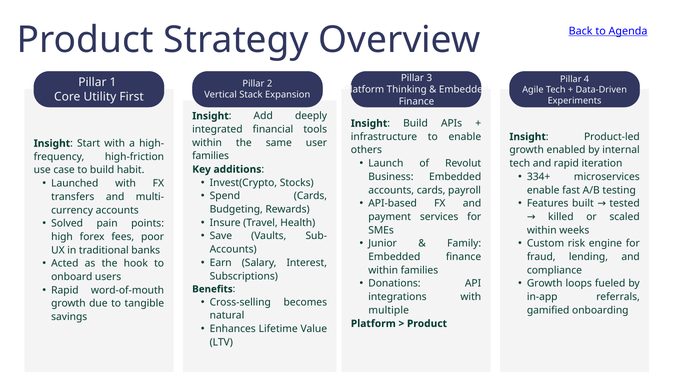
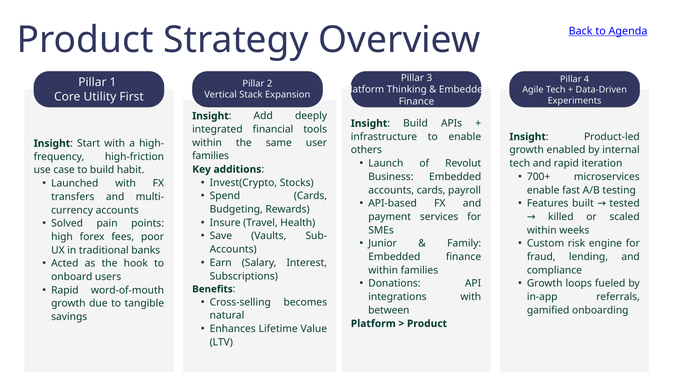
334+: 334+ -> 700+ (539, 177)
multiple: multiple -> between (389, 311)
